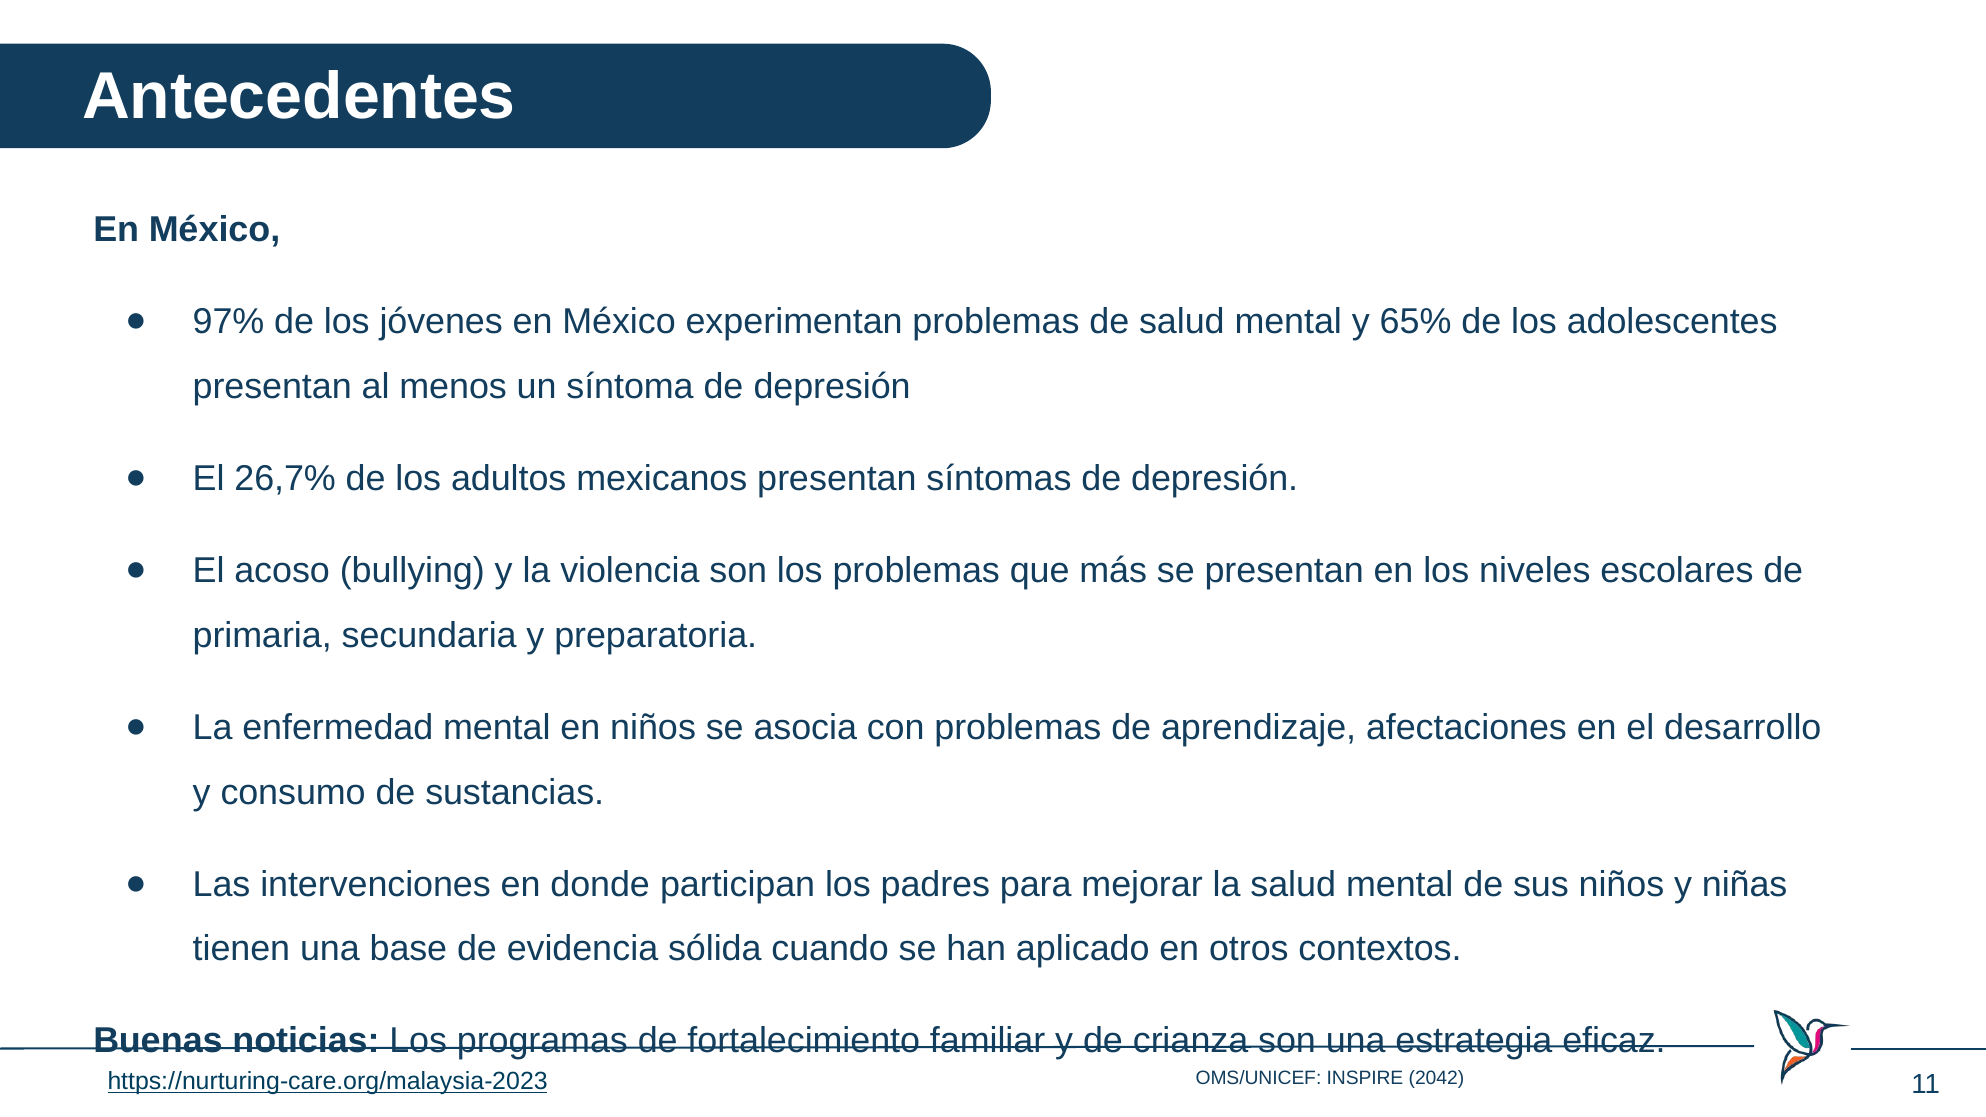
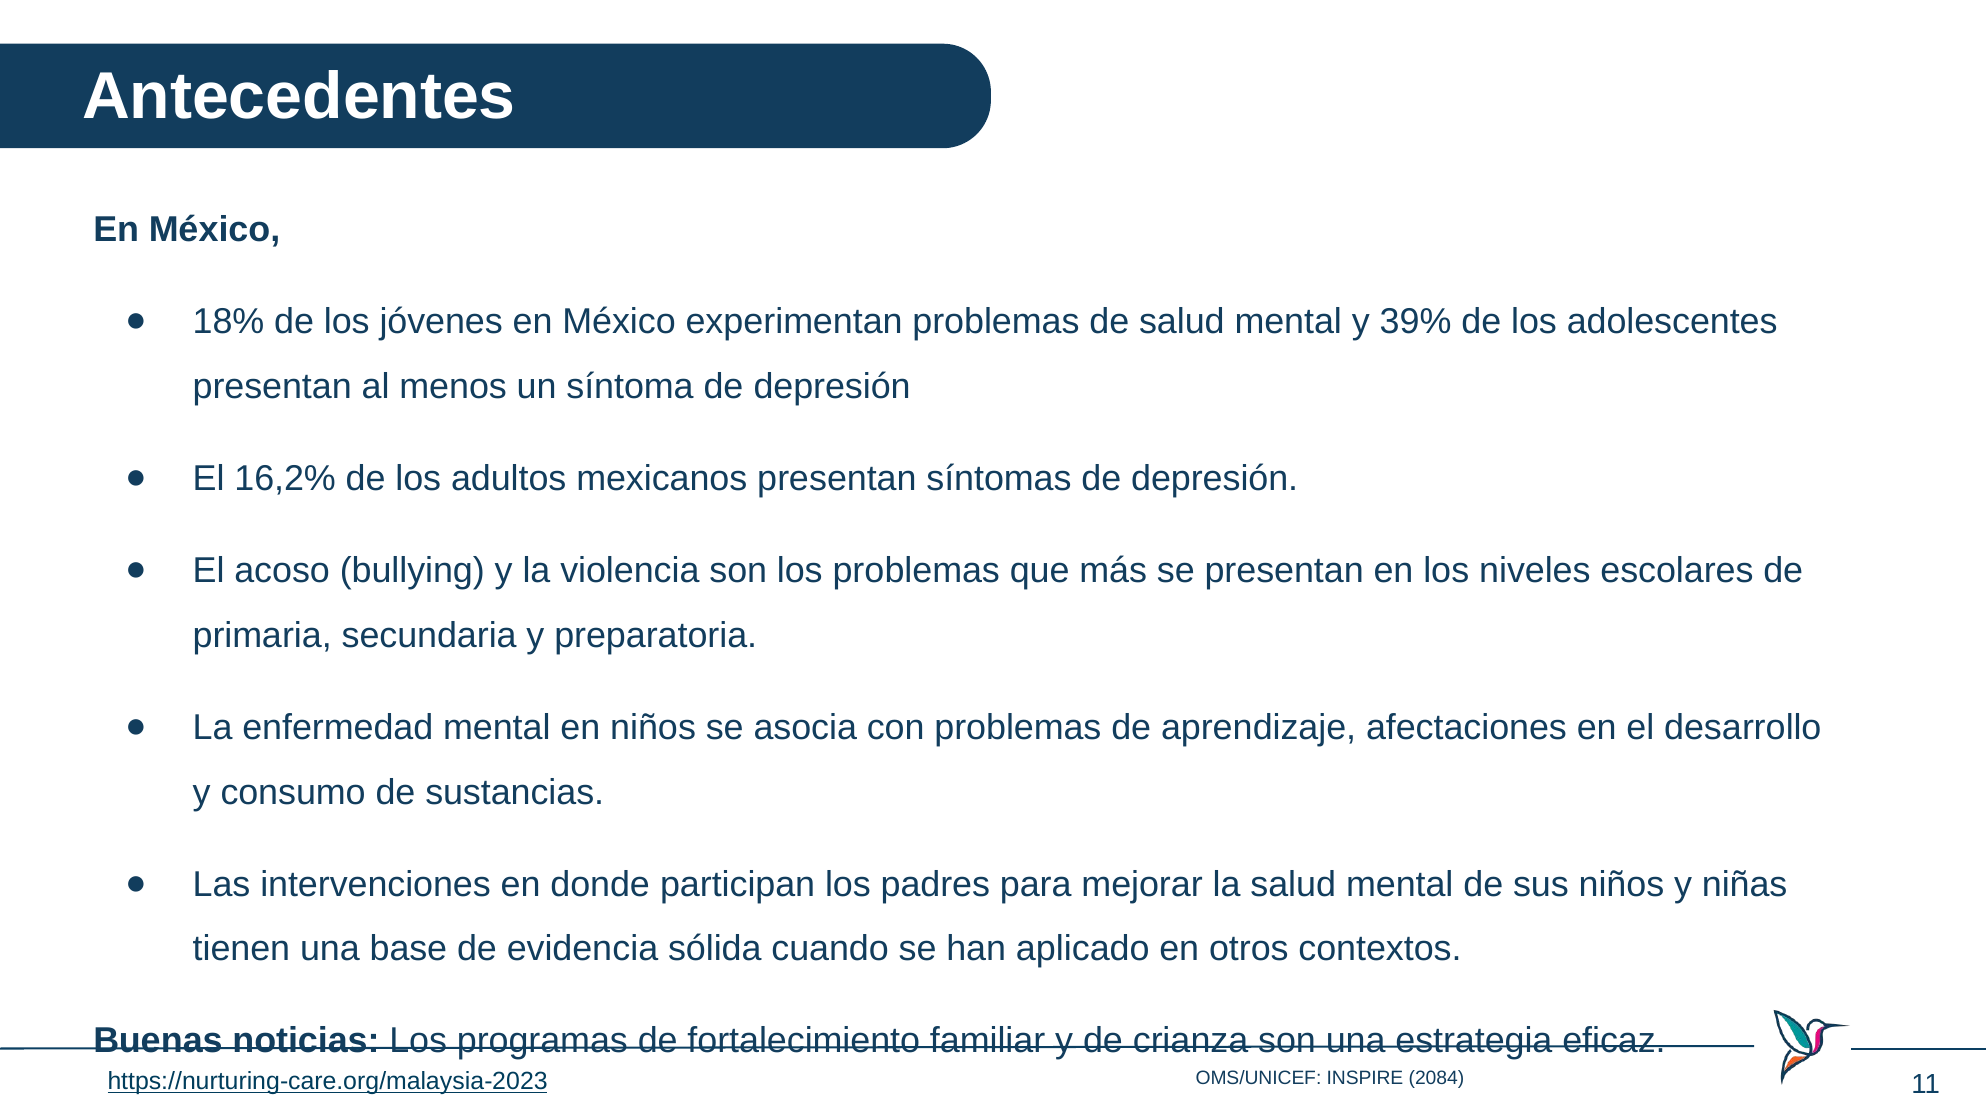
97%: 97% -> 18% (229, 322)
65%: 65% -> 39% (1416, 322)
26,7%: 26,7% -> 16,2% (285, 479)
2042: 2042 -> 2084 (1436, 1078)
